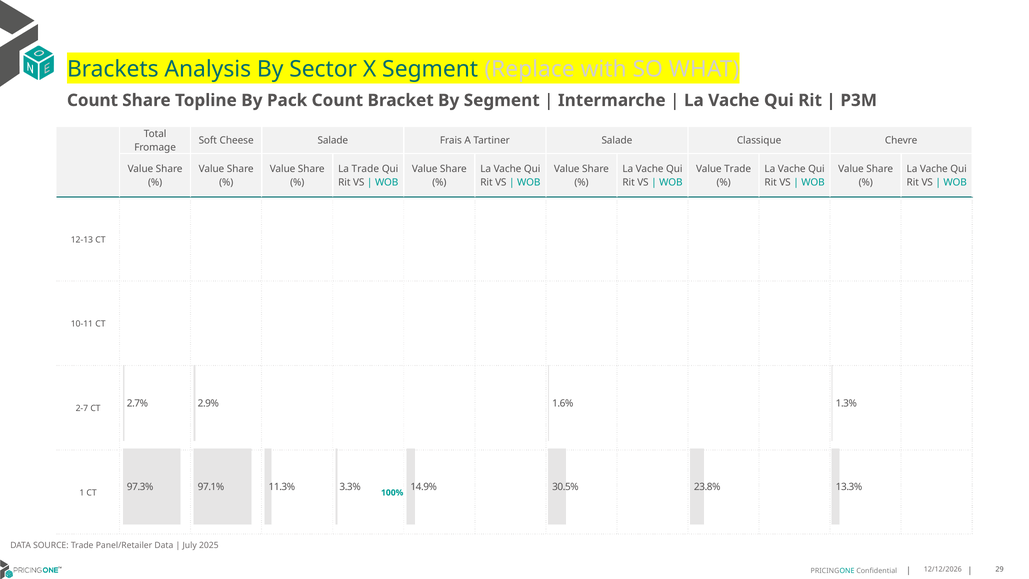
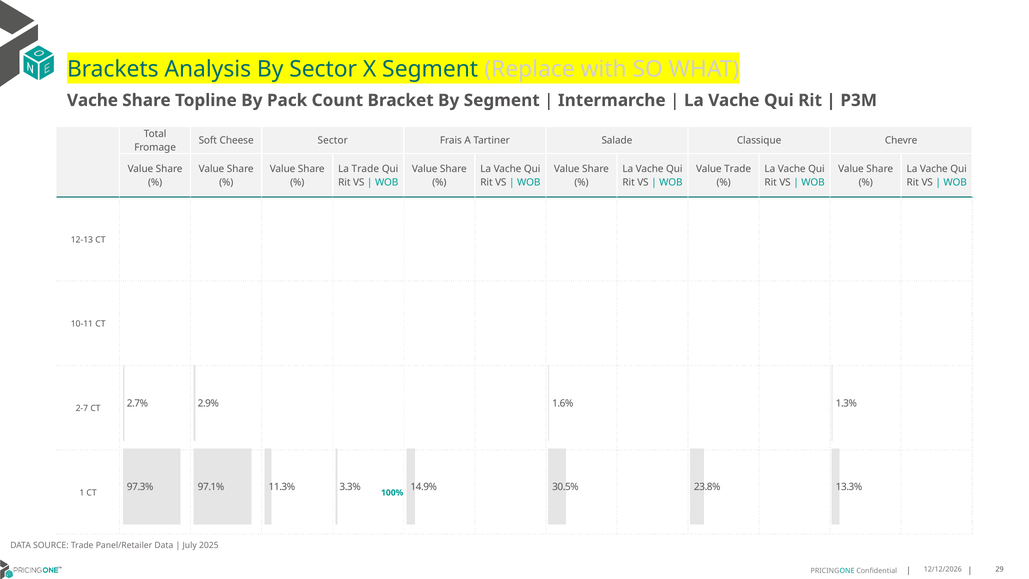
Count: Count -> Vache (92, 100)
Cheese Salade: Salade -> Sector (333, 141)
